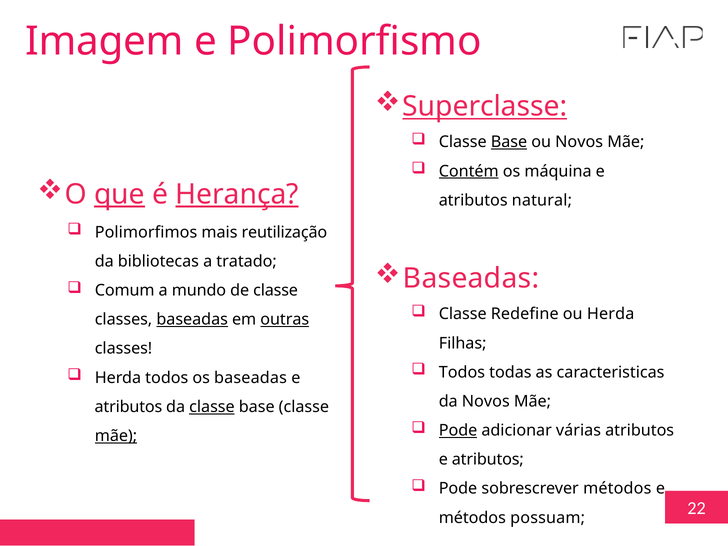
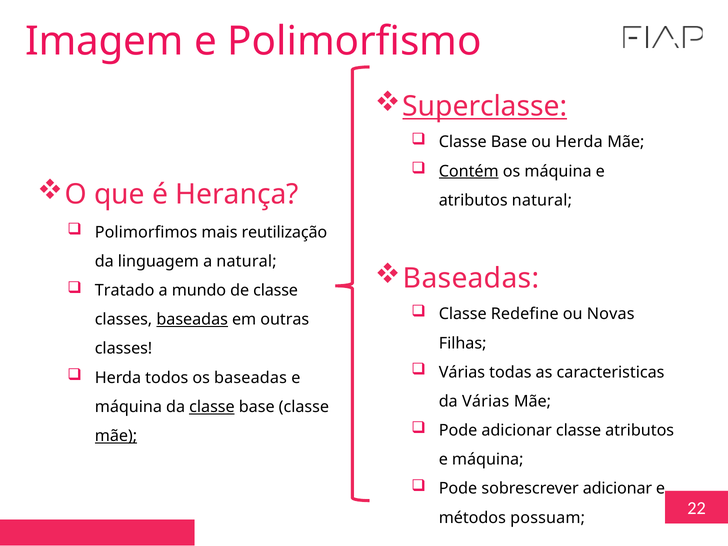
Base underline: present -> none (509, 142)
ou Novos: Novos -> Herda (579, 142)
que underline: present -> none (120, 194)
Herança underline: present -> none (237, 194)
bibliotecas: bibliotecas -> linguagem (158, 261)
a tratado: tratado -> natural (246, 261)
Comum: Comum -> Tratado (125, 290)
ou Herda: Herda -> Novas (611, 314)
outras underline: present -> none (285, 320)
Todos: Todos -> Várias (462, 372)
da Novos: Novos -> Várias (486, 401)
atributos: atributos -> máquina (128, 407)
Pode underline: present -> none (458, 430)
adicionar várias: várias -> classe (579, 430)
atributos: atributos -> máquina (488, 460)
sobrescrever métodos: métodos -> adicionar (617, 489)
